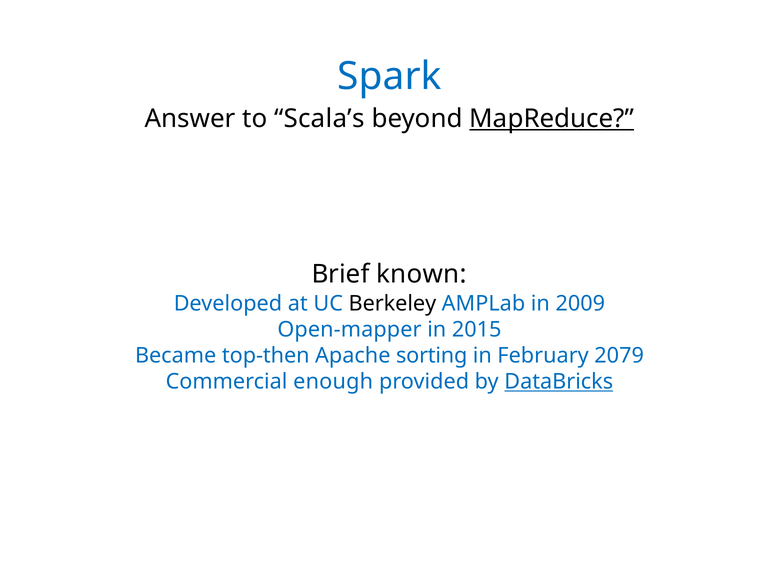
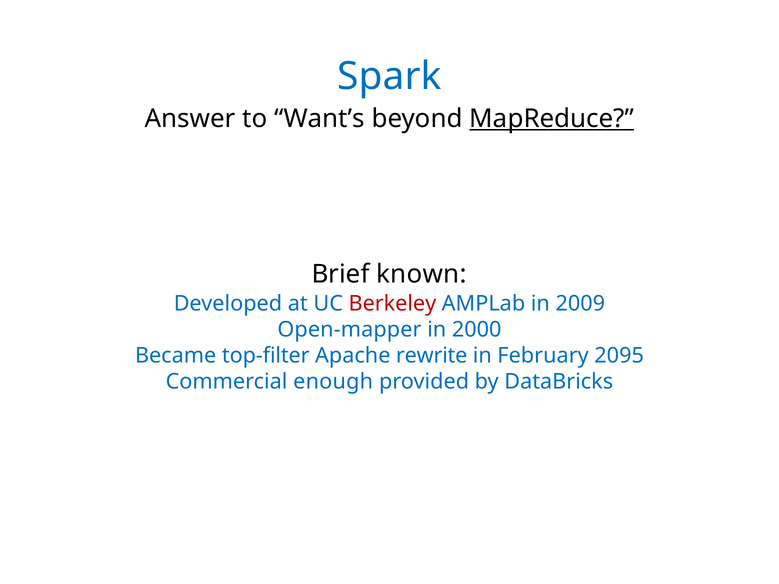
Scala’s: Scala’s -> Want’s (320, 119)
Berkeley colour: black -> red (392, 304)
2015: 2015 -> 2000 (477, 330)
top-then: top-then -> top-filter (266, 356)
sorting: sorting -> rewrite (432, 356)
2079: 2079 -> 2095 (619, 356)
DataBricks underline: present -> none (559, 382)
